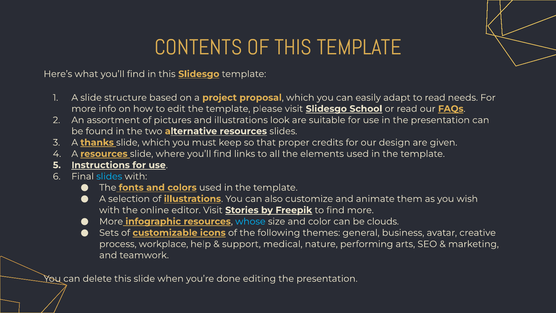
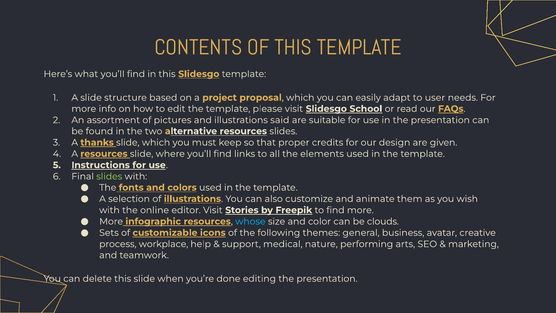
to read: read -> user (435, 98)
look: look -> said (280, 120)
slides colour: light blue -> light green (109, 176)
